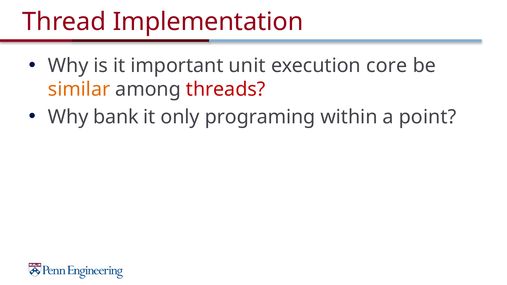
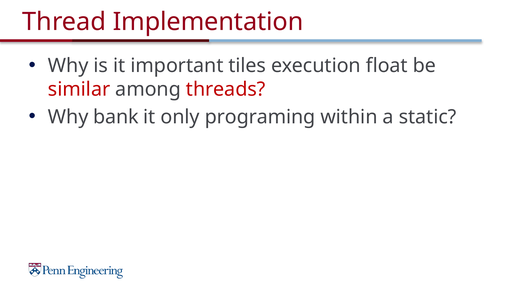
unit: unit -> tiles (247, 66)
core: core -> float (387, 66)
similar colour: orange -> red (79, 89)
point: point -> static (428, 117)
